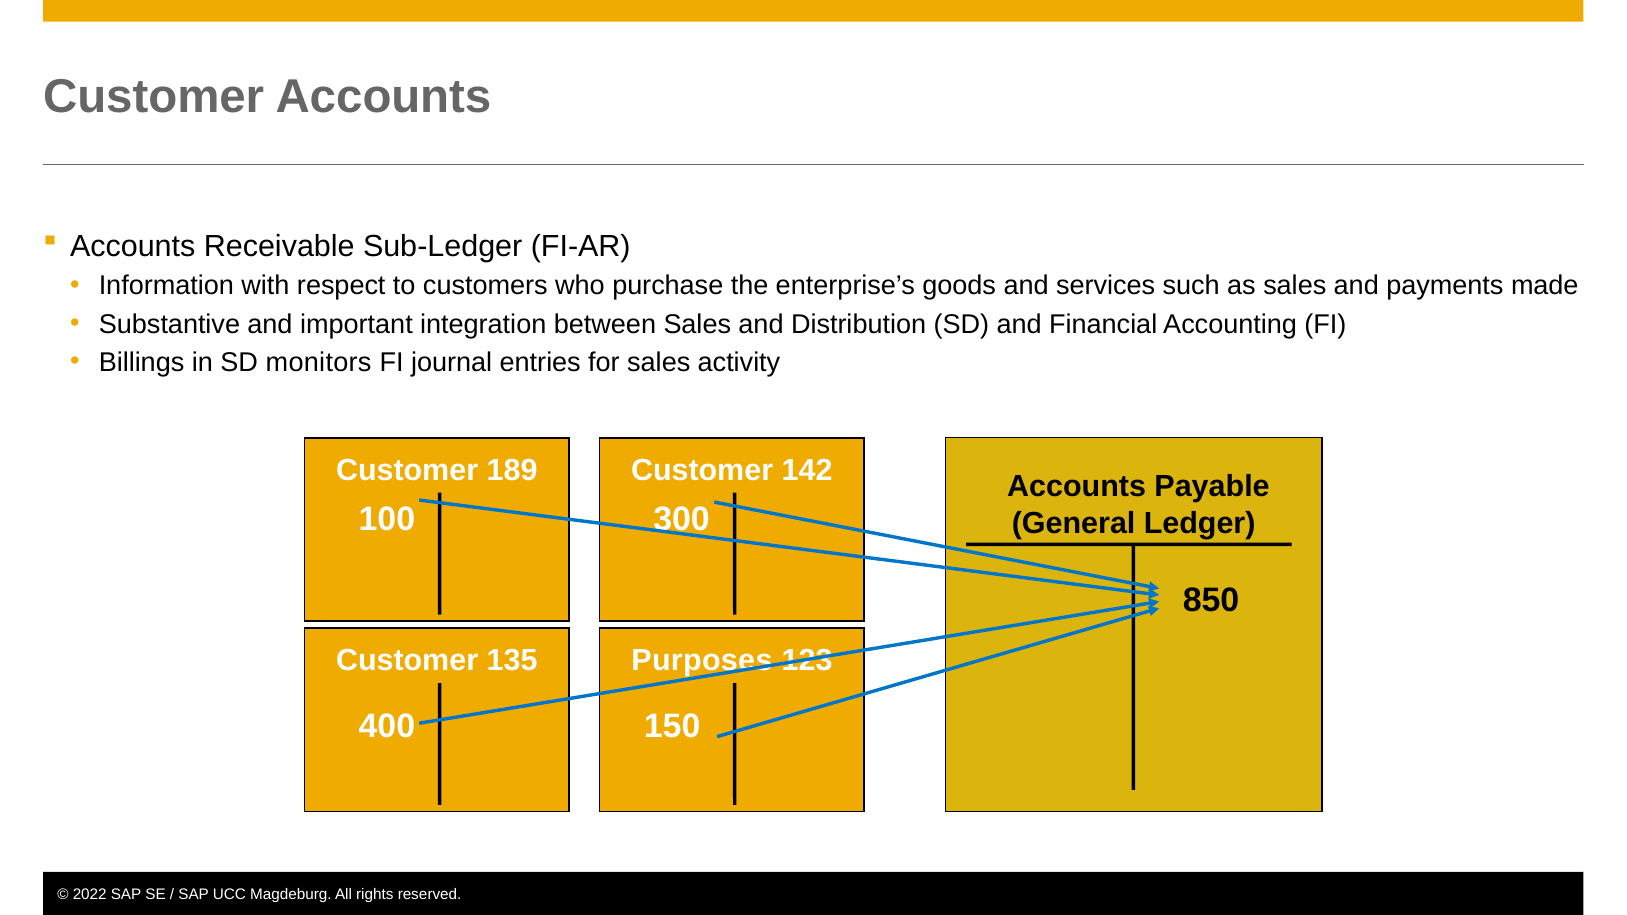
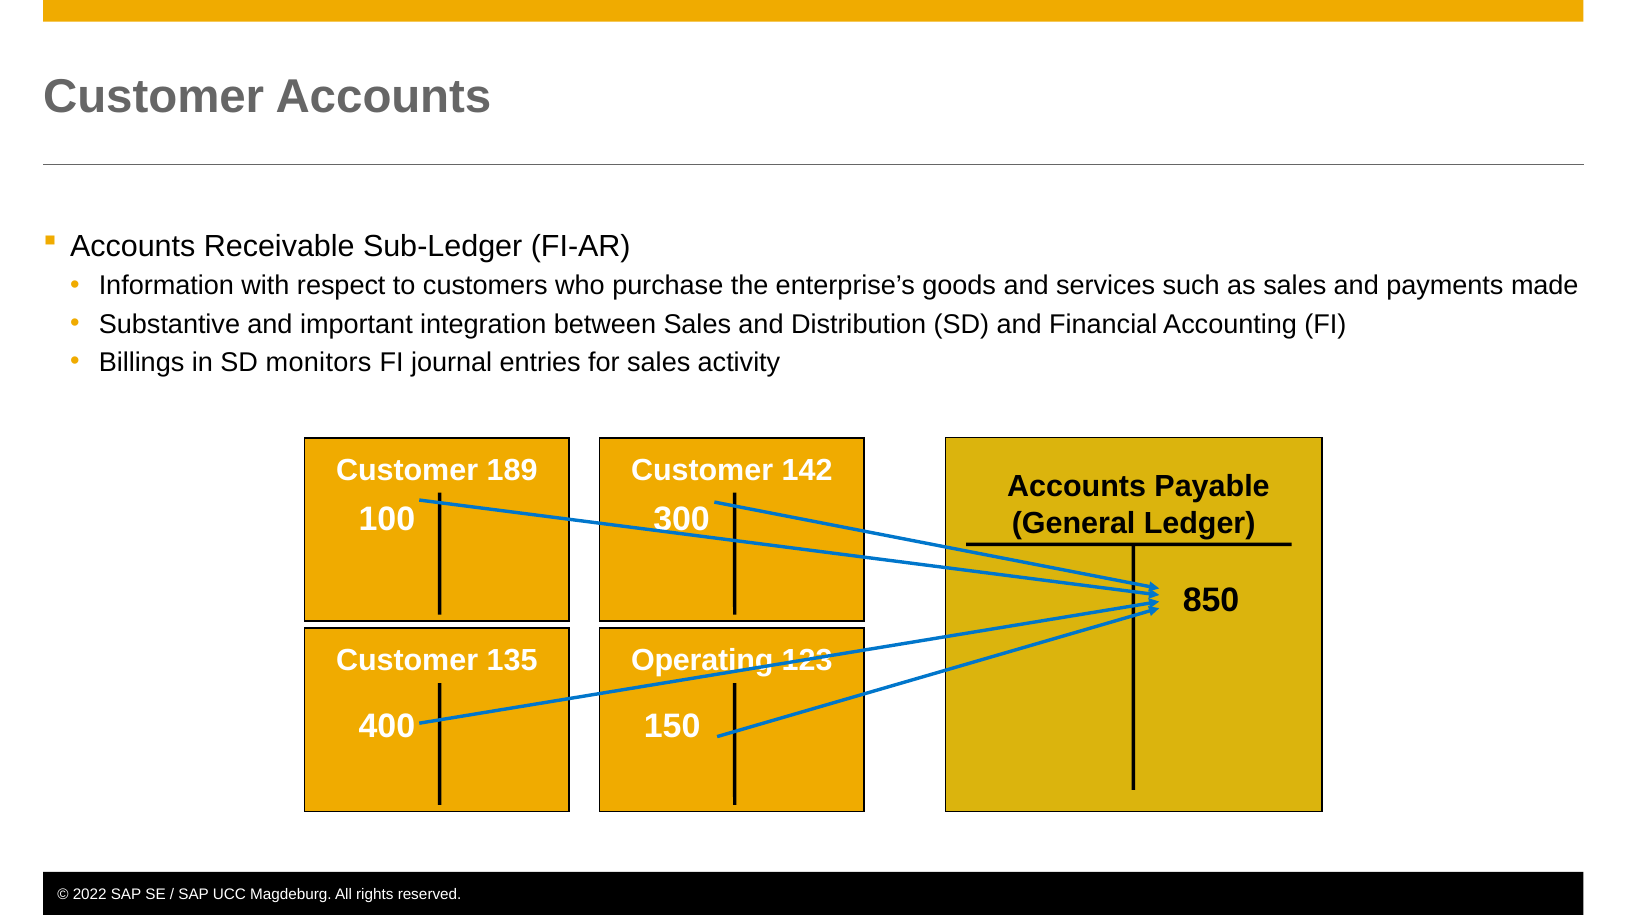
Purposes: Purposes -> Operating (702, 661)
